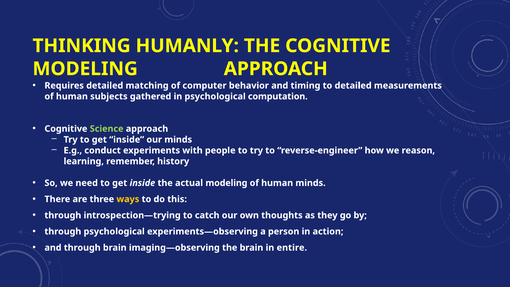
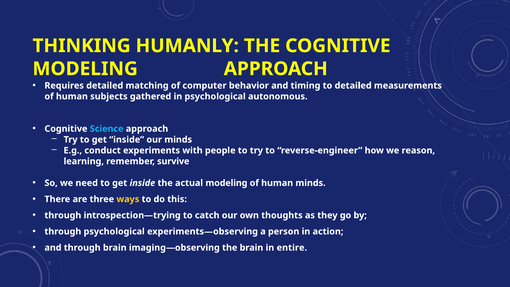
computation: computation -> autonomous (278, 96)
Science colour: light green -> light blue (107, 129)
history: history -> survive (173, 161)
